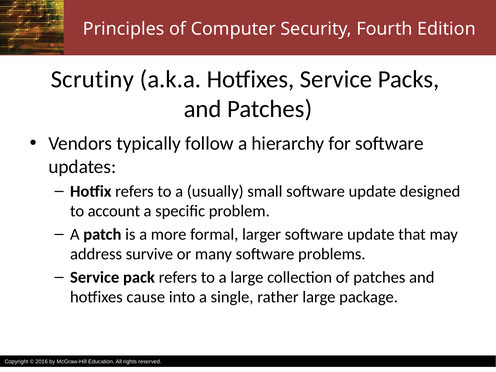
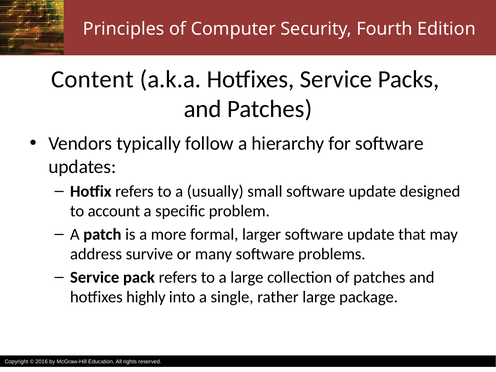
Scrutiny: Scrutiny -> Content (92, 79)
cause: cause -> highly (146, 297)
